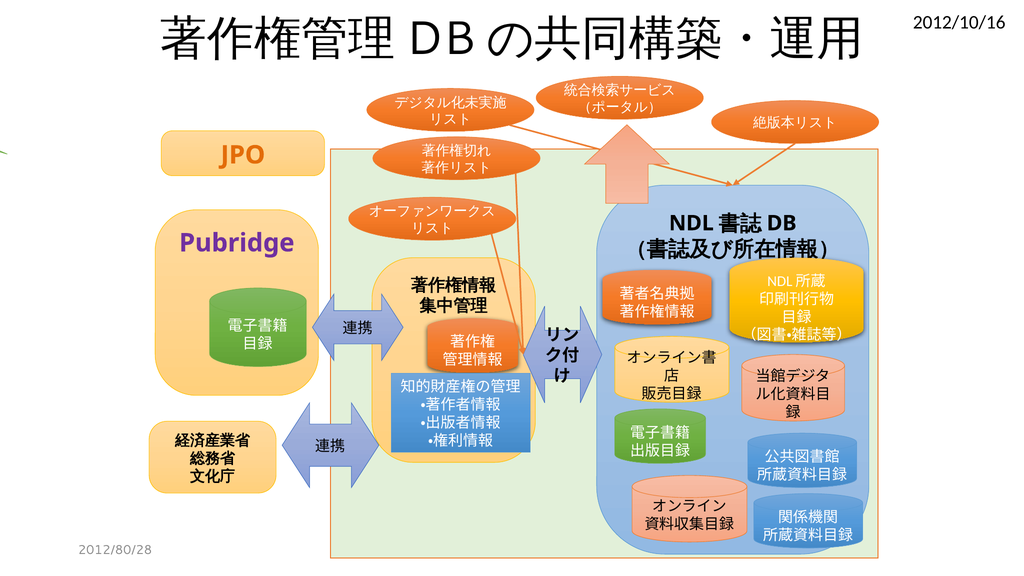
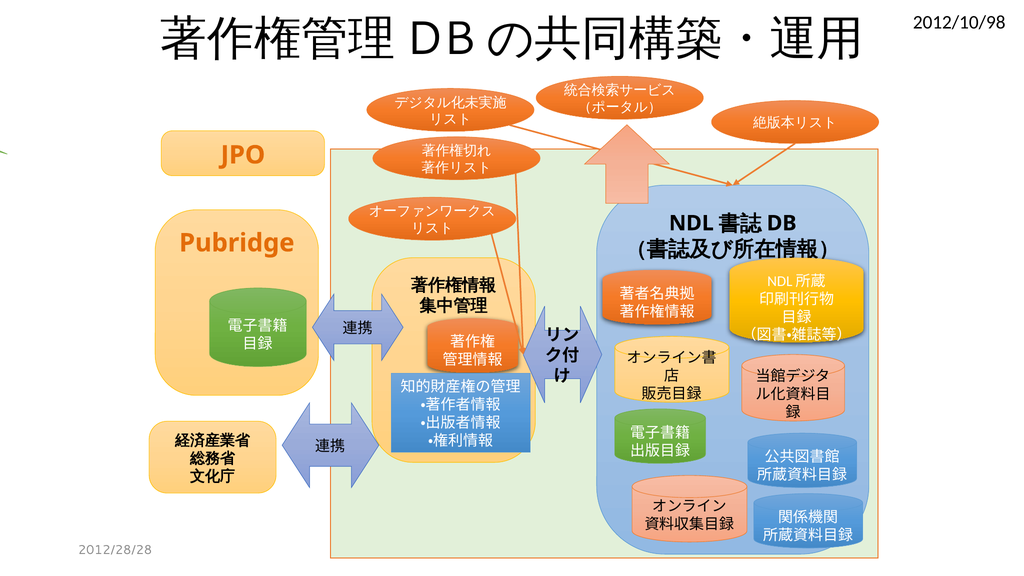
2012/10/16: 2012/10/16 -> 2012/10/98 (959, 23)
Pubridge colour: purple -> orange (237, 243)
2012/80/28: 2012/80/28 -> 2012/28/28 (115, 550)
